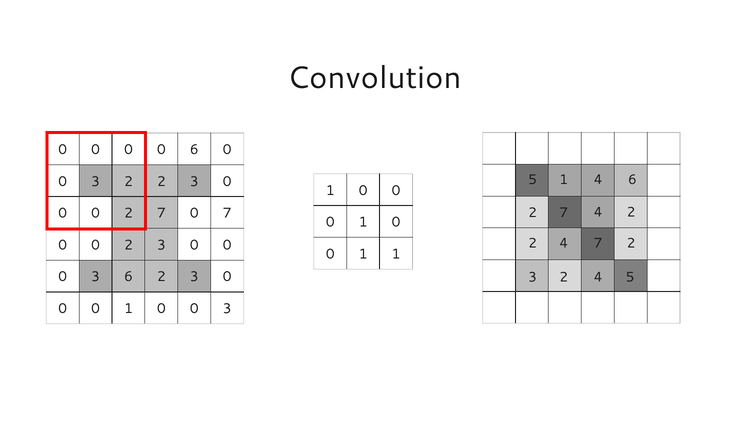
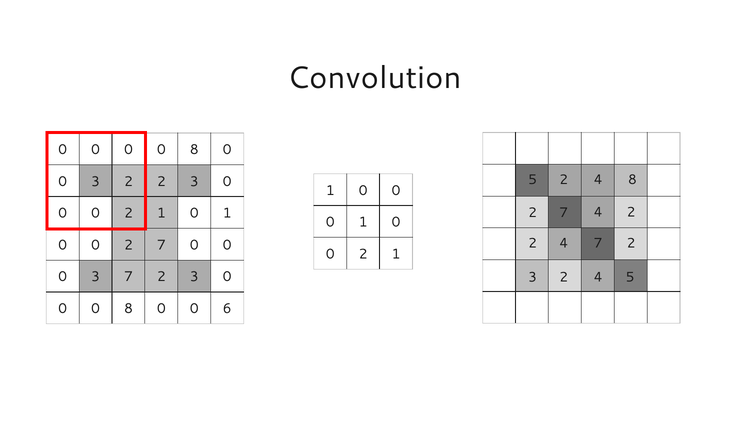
6: 6 -> 8 (194, 150)
5 1: 1 -> 2 (564, 180)
4 6: 6 -> 8 (632, 180)
7: 7 -> 1 (161, 213)
7: 7 -> 1 (227, 213)
0 2 3: 3 -> 7 (161, 245)
1: 1 -> 2 (363, 254)
3 6: 6 -> 7 (128, 277)
1: 1 -> 8 (128, 309)
3: 3 -> 6 (227, 309)
